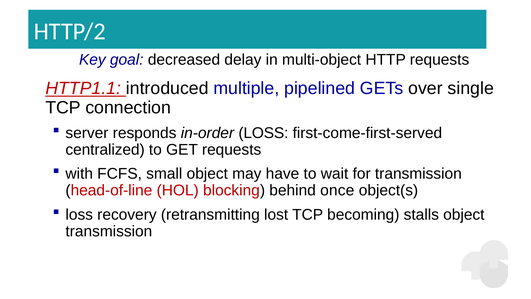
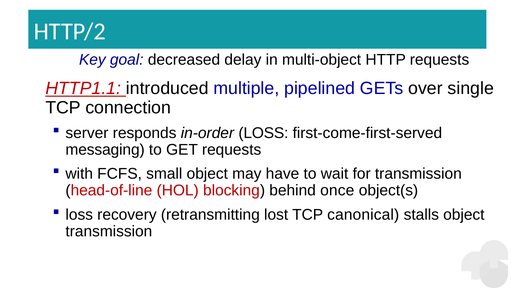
centralized: centralized -> messaging (105, 150)
becoming: becoming -> canonical (363, 214)
